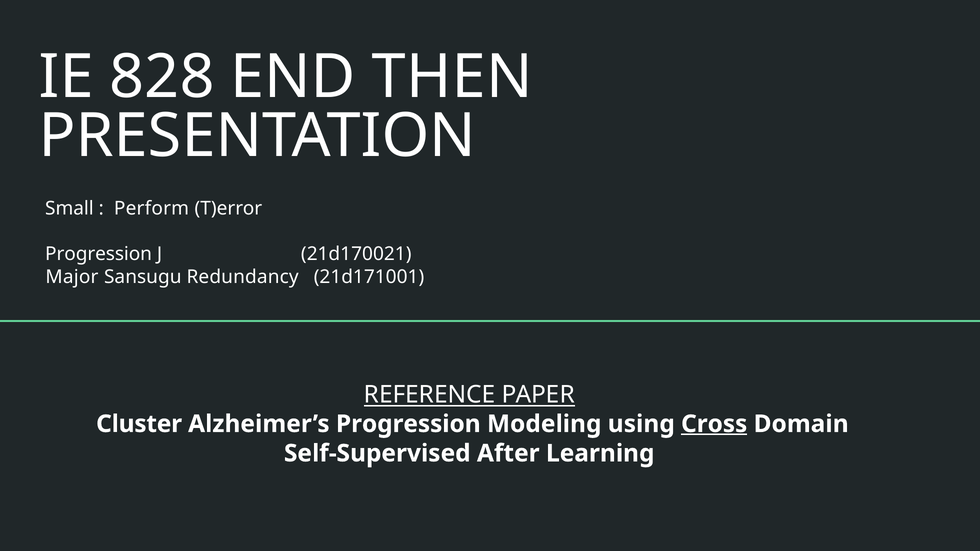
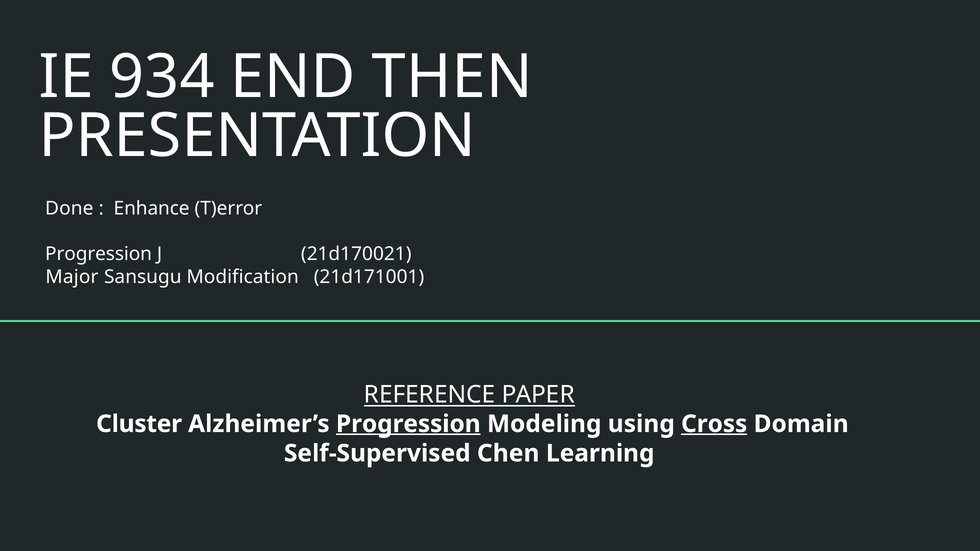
828: 828 -> 934 (162, 77)
Small: Small -> Done (69, 208)
Perform: Perform -> Enhance (152, 208)
Redundancy: Redundancy -> Modification (243, 277)
Progression underline: none -> present (408, 424)
After: After -> Chen (508, 454)
